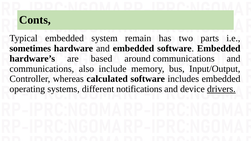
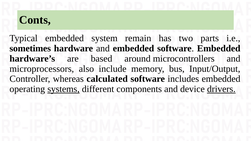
around communications: communications -> microcontrollers (184, 59)
communications: communications -> microprocessors (42, 69)
systems underline: none -> present (63, 89)
notifications: notifications -> components (139, 89)
